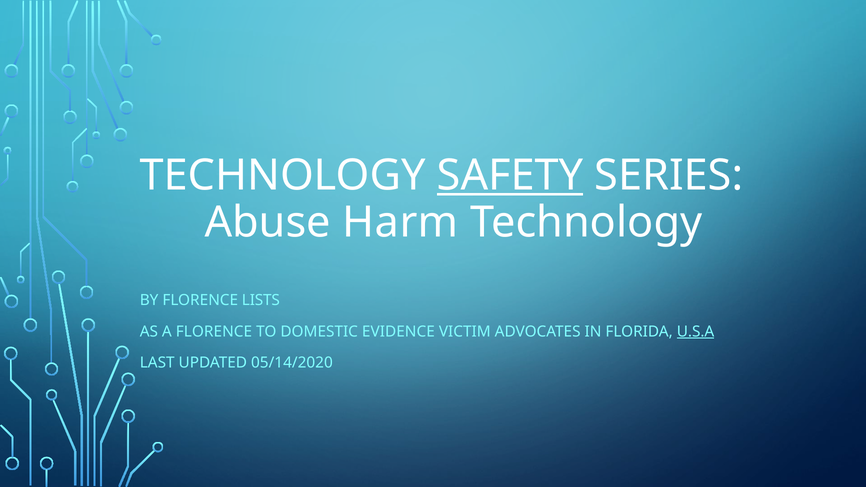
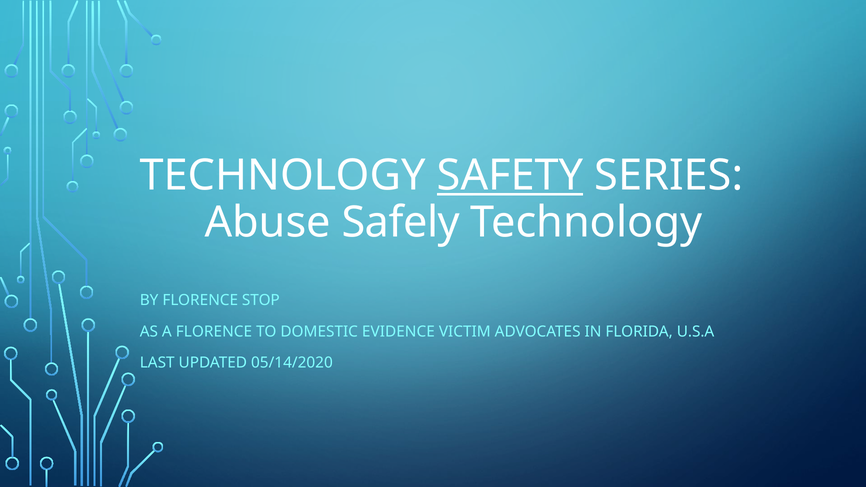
Harm: Harm -> Safely (401, 222)
LISTS: LISTS -> STOP (261, 301)
U.S.A underline: present -> none (696, 332)
